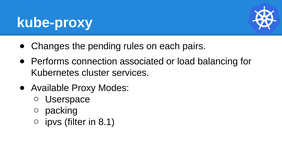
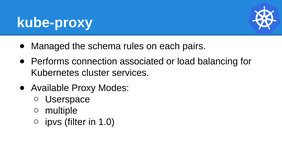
Changes: Changes -> Managed (50, 46)
pending: pending -> schema (104, 46)
packing: packing -> multiple (61, 110)
8.1: 8.1 -> 1.0 (106, 122)
